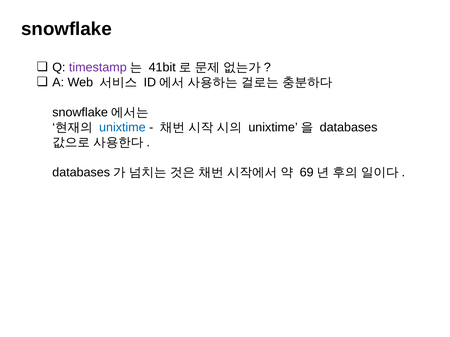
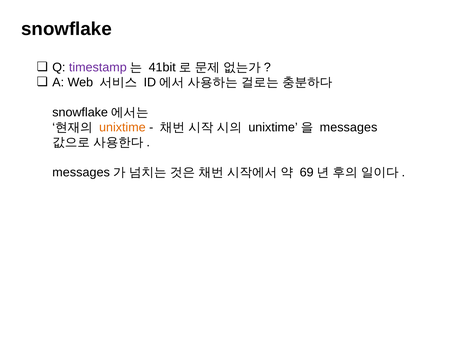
unixtime colour: blue -> orange (122, 128)
databases: databases -> messages (349, 128)
databases: databases -> messages (81, 173)
